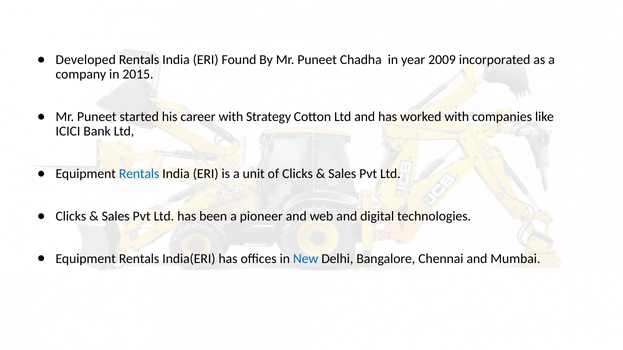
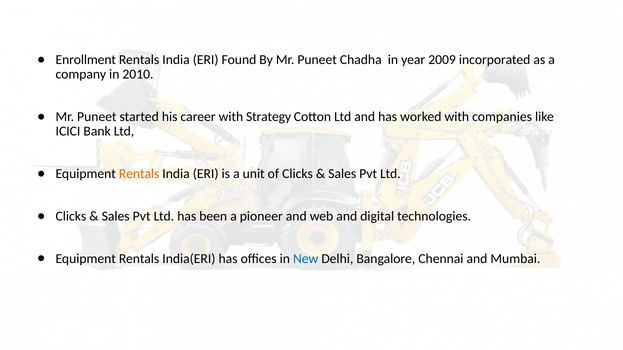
Developed: Developed -> Enrollment (86, 60)
2015: 2015 -> 2010 (138, 74)
Rentals colour: blue -> orange (139, 174)
